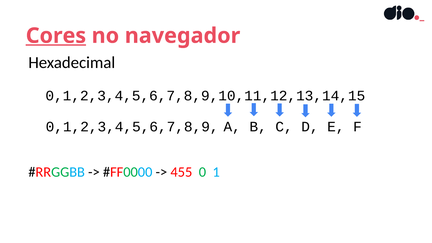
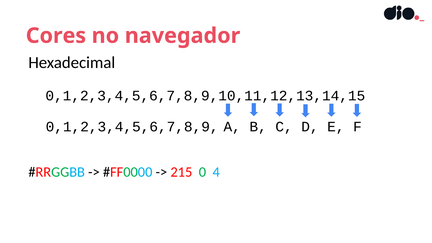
Cores underline: present -> none (56, 36)
455: 455 -> 215 (181, 172)
1: 1 -> 4 (216, 172)
